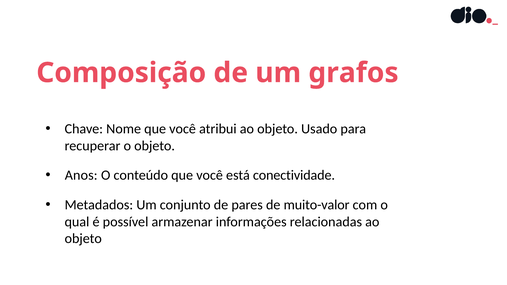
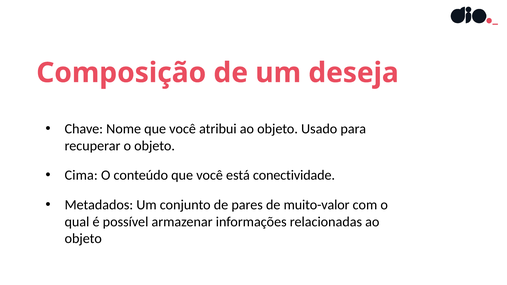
grafos: grafos -> deseja (354, 73)
Anos: Anos -> Cima (81, 175)
